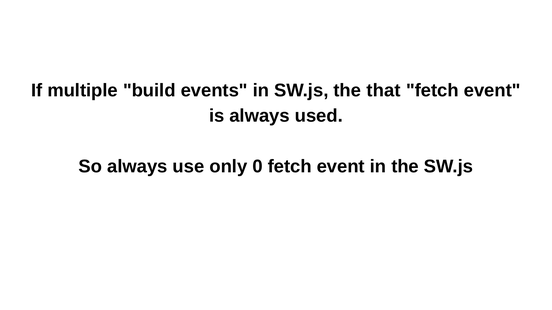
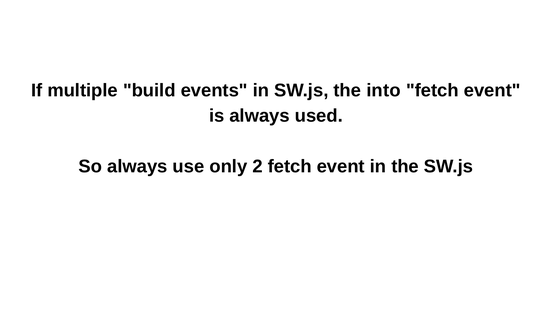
that: that -> into (383, 91)
0: 0 -> 2 (257, 167)
